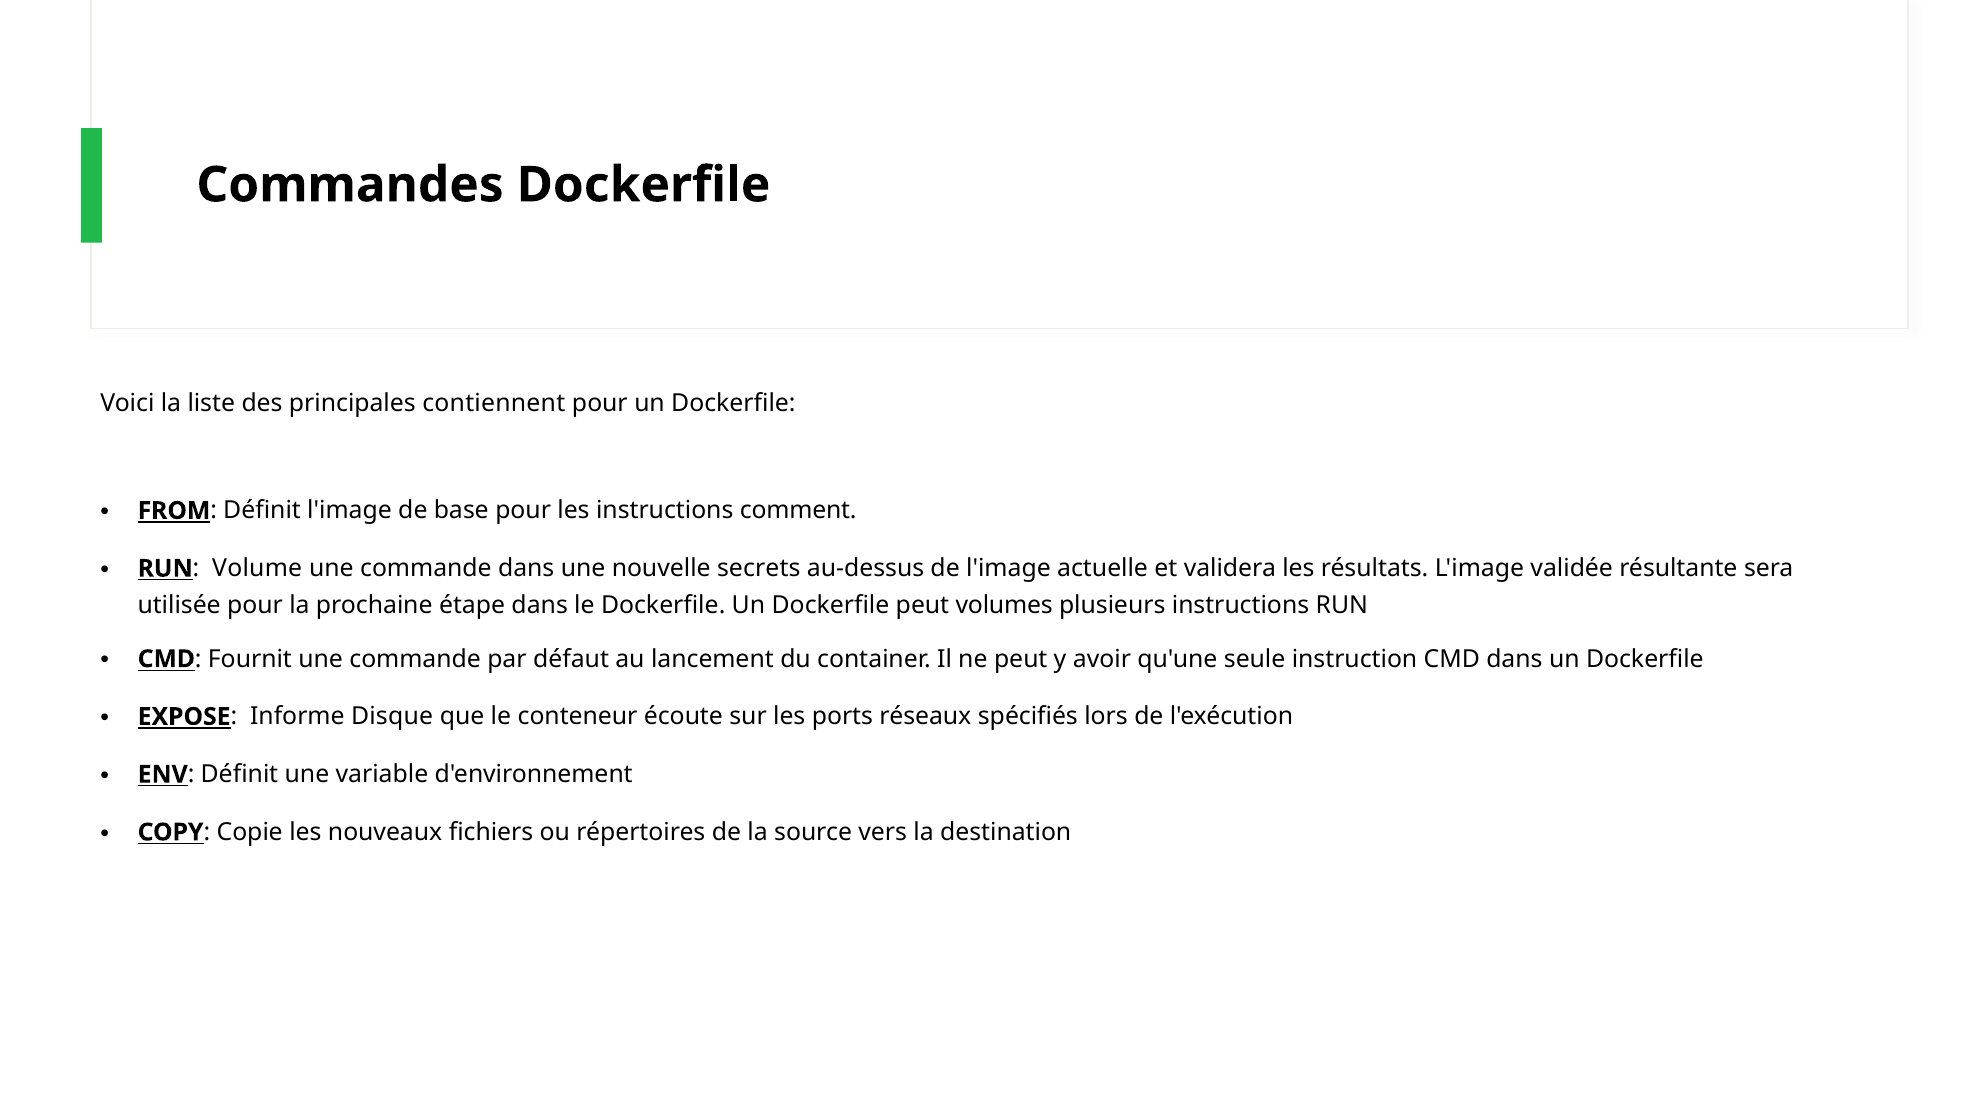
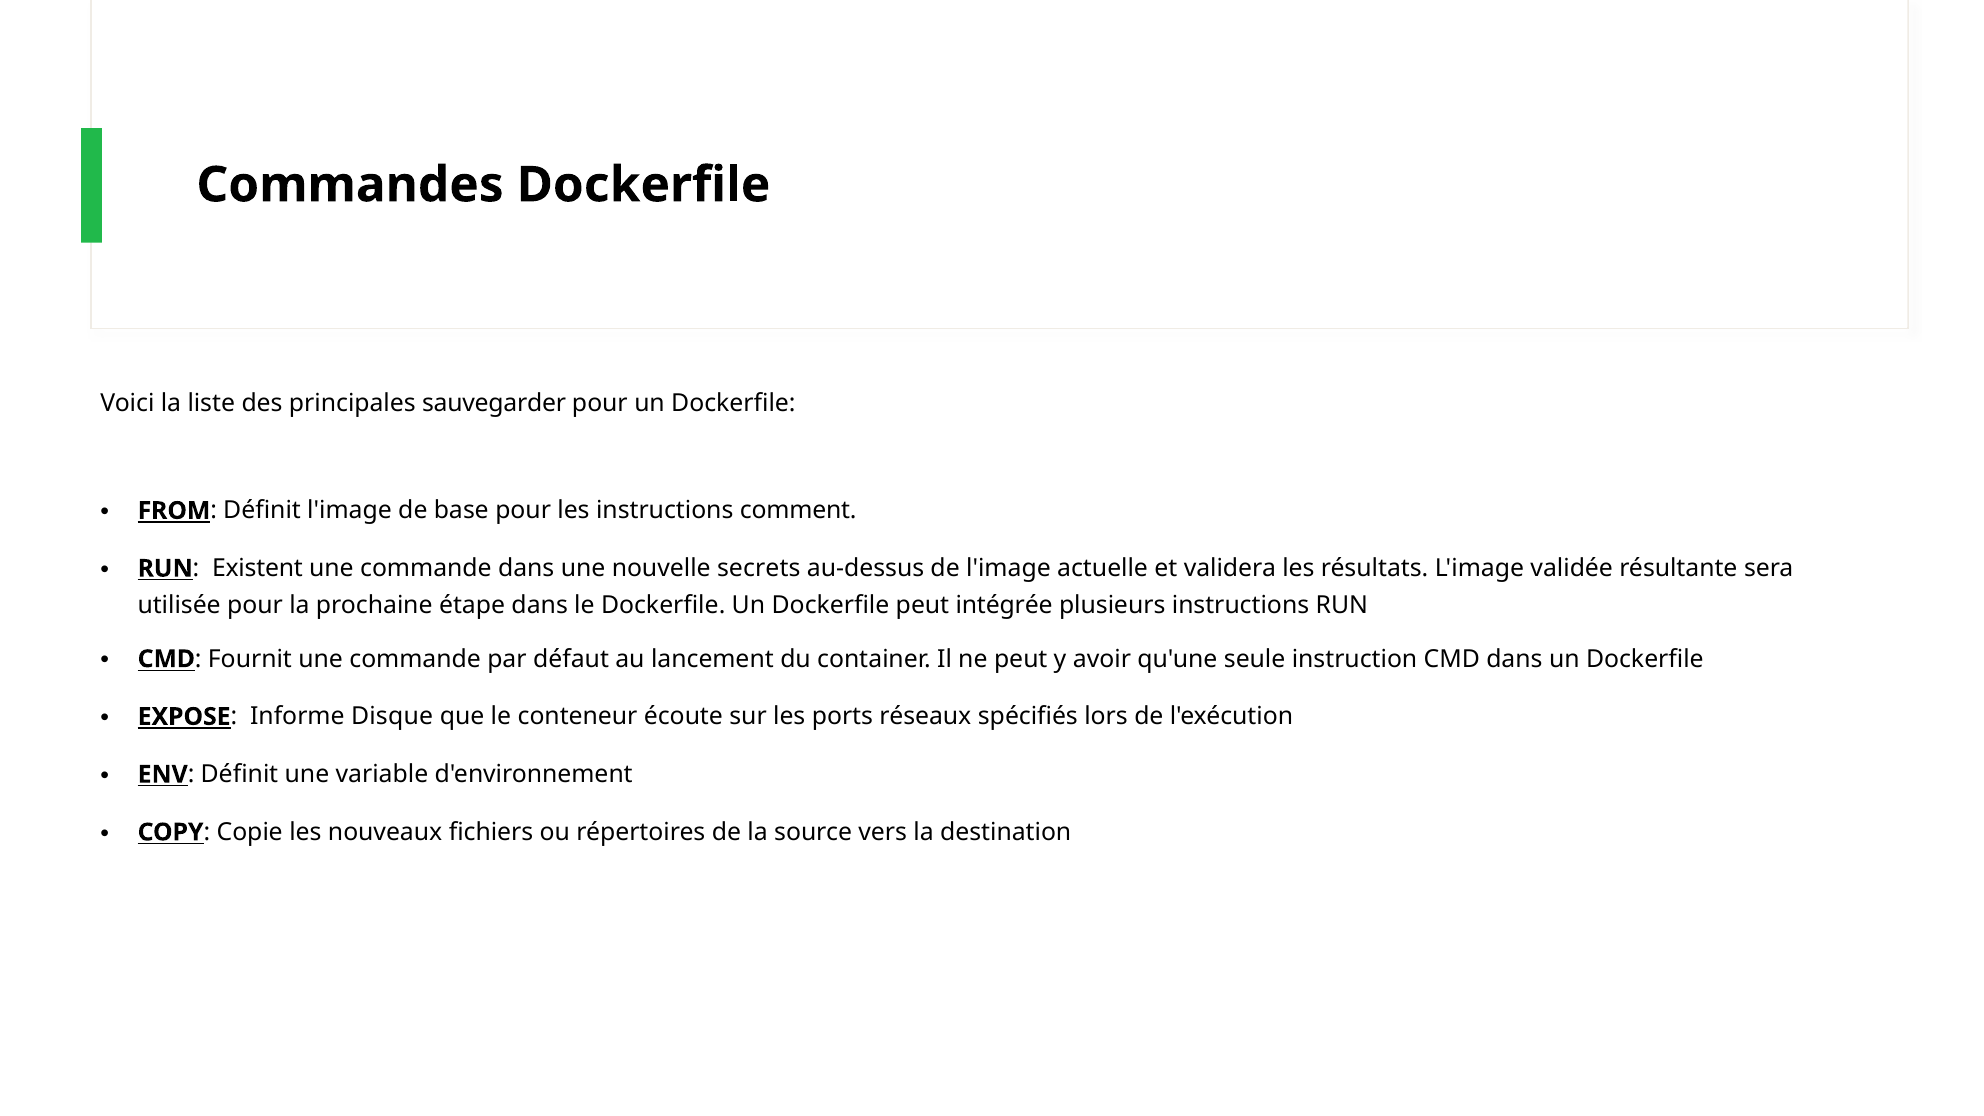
contiennent: contiennent -> sauvegarder (494, 404)
Volume: Volume -> Existent (257, 569)
volumes: volumes -> intégrée (1004, 605)
